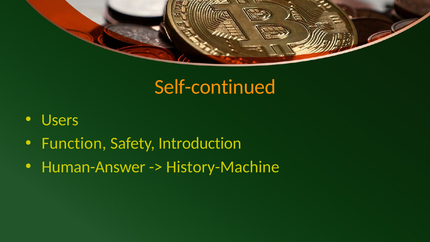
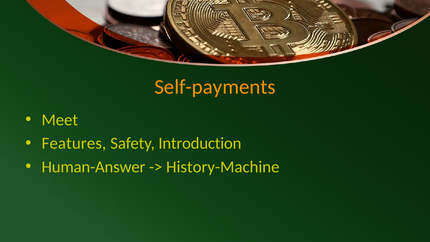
Self-continued: Self-continued -> Self-payments (215, 87)
Users: Users -> Meet (60, 120)
Function: Function -> Features (74, 143)
